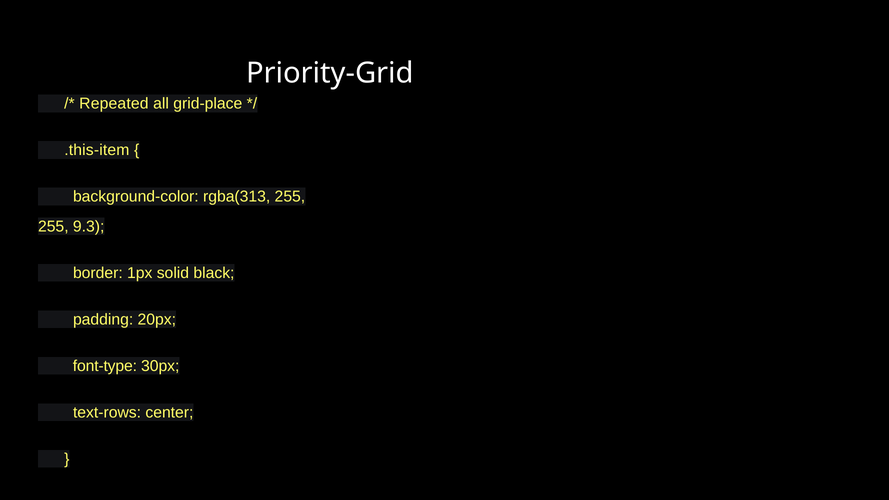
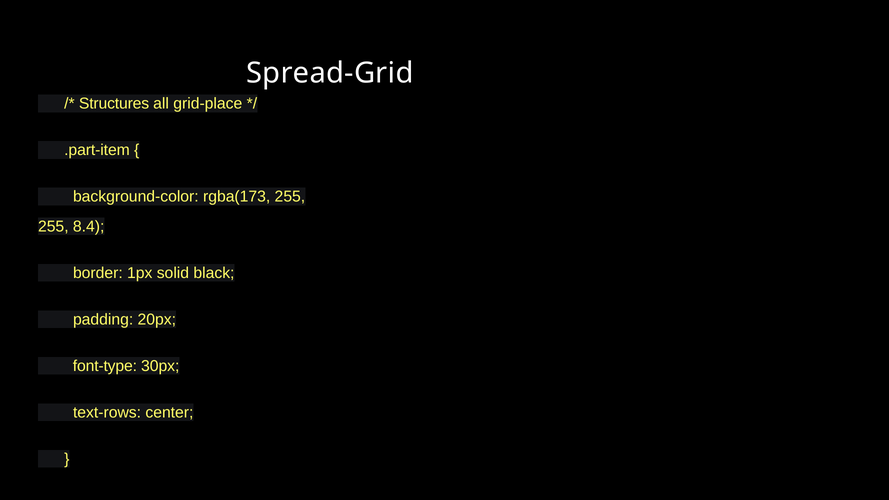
Priority-Grid: Priority-Grid -> Spread-Grid (330, 73)
Repeated: Repeated -> Structures (114, 104)
.this-item: .this-item -> .part-item (97, 150)
rgba(313: rgba(313 -> rgba(173 (237, 197)
9.3: 9.3 -> 8.4 (89, 227)
